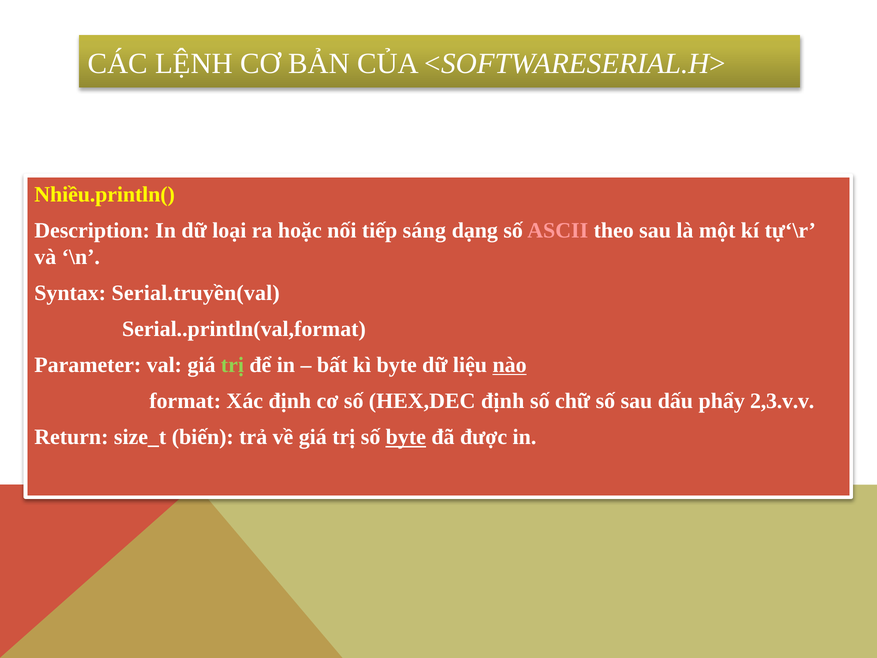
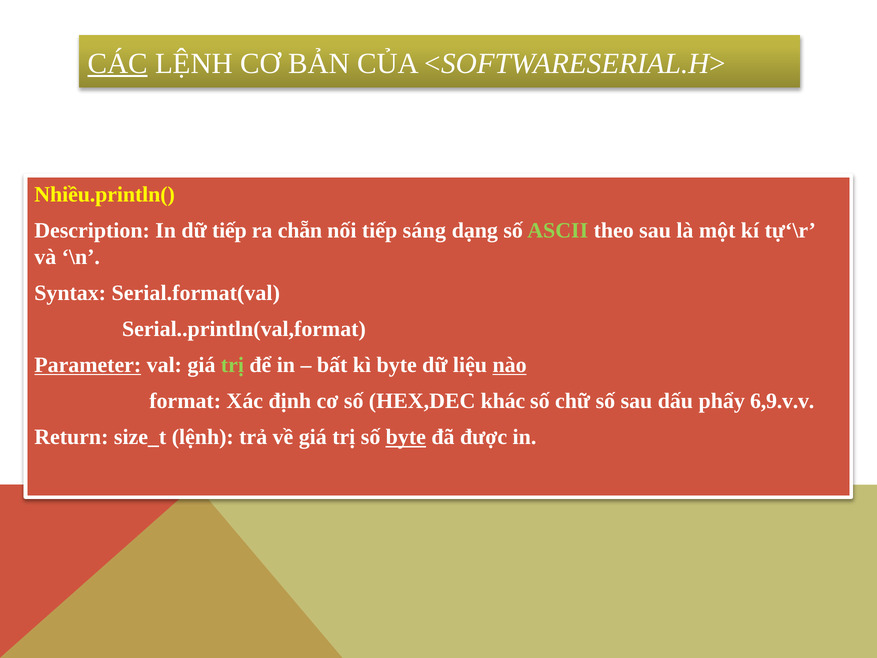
CÁC underline: none -> present (118, 63)
dữ loại: loại -> tiếp (229, 231)
hoặc: hoặc -> chẵn (300, 231)
ASCII colour: pink -> light green (558, 231)
Serial.truyền(val: Serial.truyền(val -> Serial.format(val (196, 293)
Parameter underline: none -> present (88, 365)
HEX,DEC định: định -> khác (503, 401)
2,3.v.v: 2,3.v.v -> 6,9.v.v (782, 401)
size_t biến: biến -> lệnh (203, 437)
